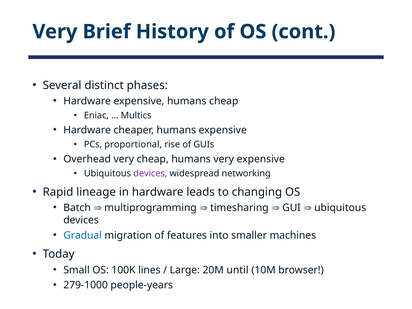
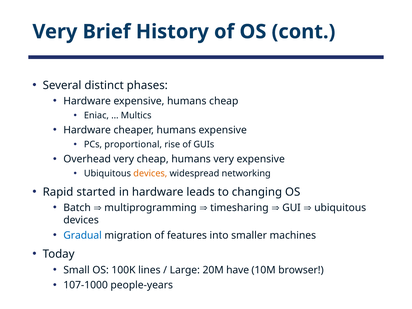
devices colour: purple -> orange (150, 174)
lineage: lineage -> started (96, 192)
until: until -> have (238, 270)
279-1000: 279-1000 -> 107-1000 (86, 285)
